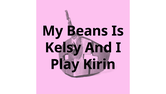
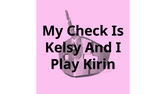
Beans: Beans -> Check (87, 31)
